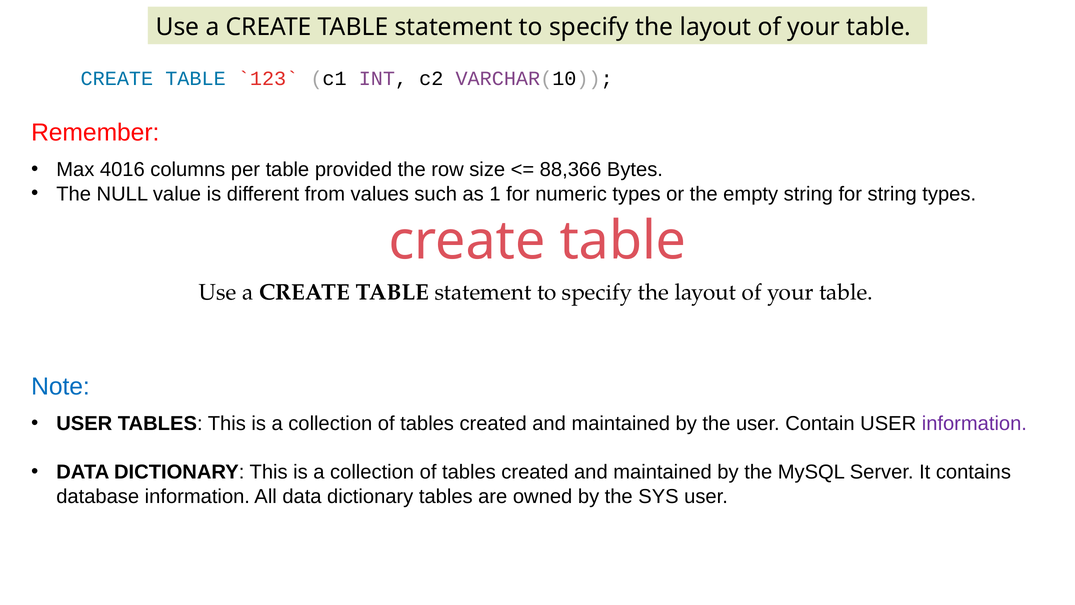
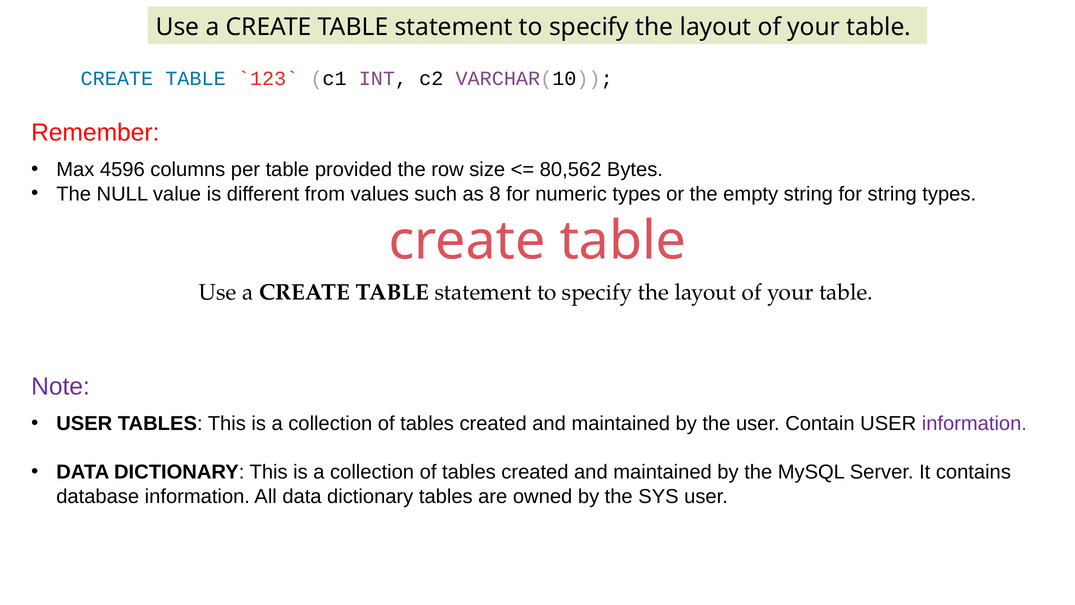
4016: 4016 -> 4596 (122, 170)
88,366: 88,366 -> 80,562 (571, 170)
1: 1 -> 8 (495, 194)
Note colour: blue -> purple (60, 386)
